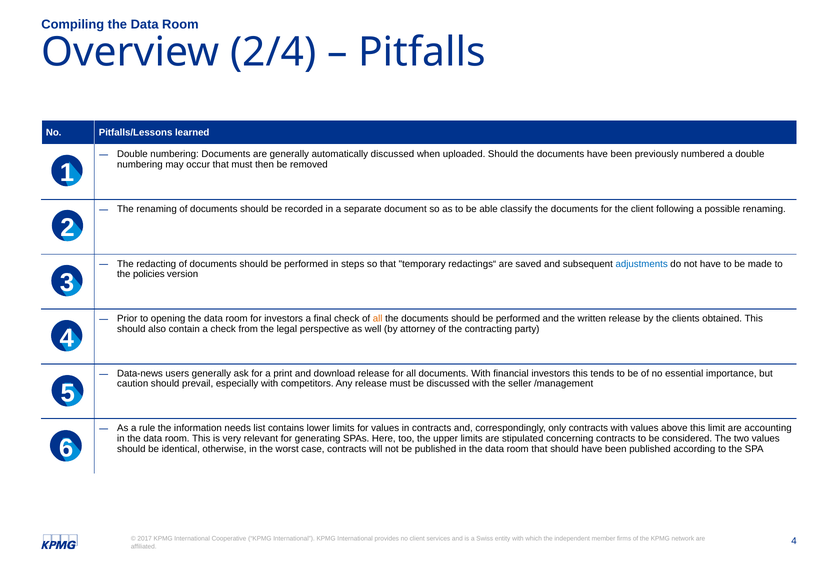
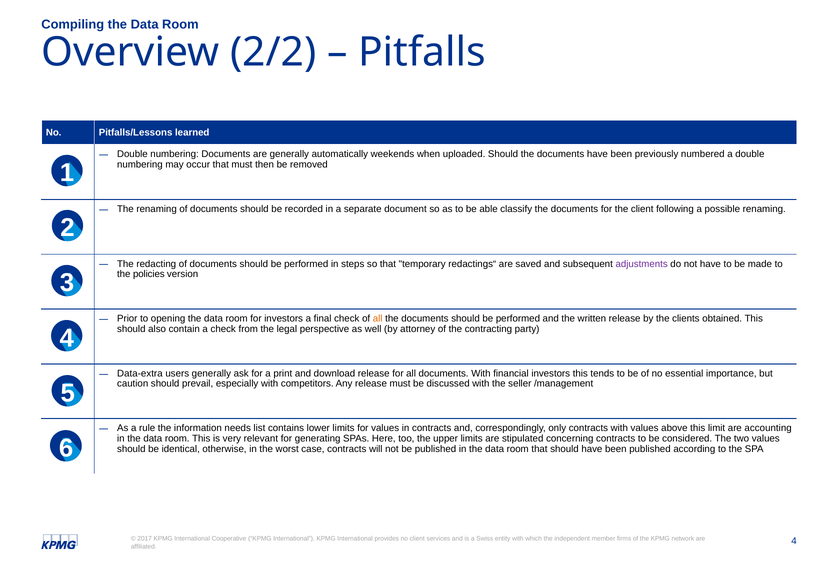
2/4: 2/4 -> 2/2 (273, 52)
automatically discussed: discussed -> weekends (392, 154)
adjustments colour: blue -> purple (642, 264)
Data-news: Data-news -> Data-extra (140, 374)
